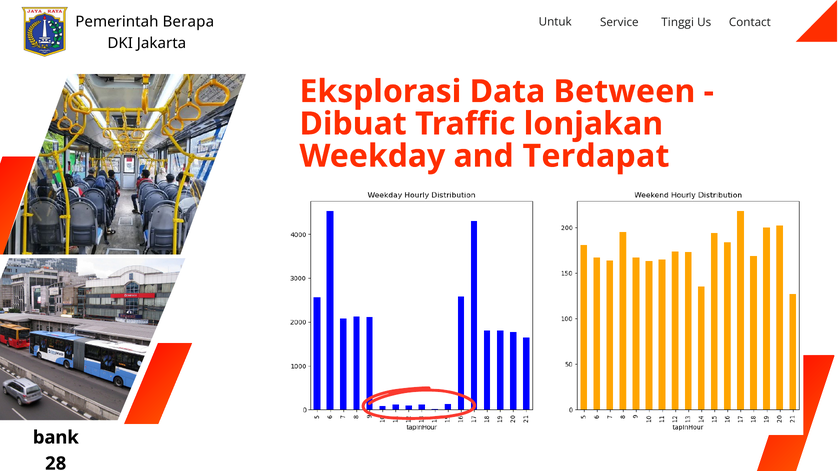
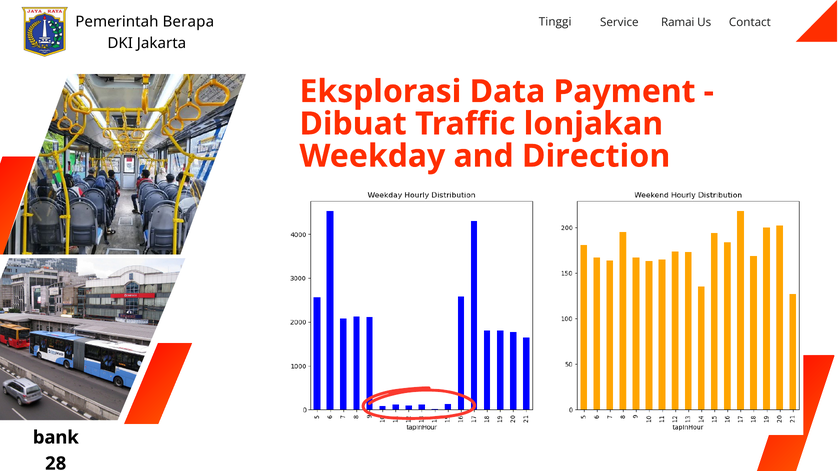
Untuk: Untuk -> Tinggi (555, 22)
Tinggi: Tinggi -> Ramai (678, 22)
Between: Between -> Payment (625, 92)
Terdapat: Terdapat -> Direction (596, 156)
